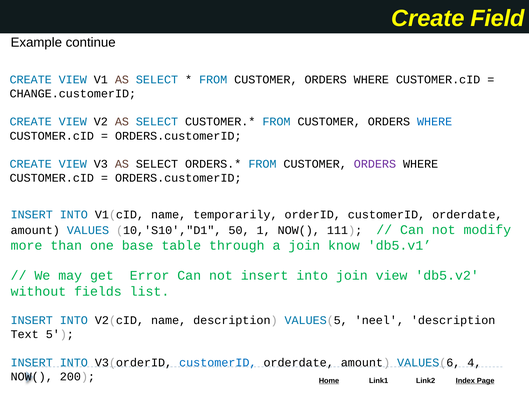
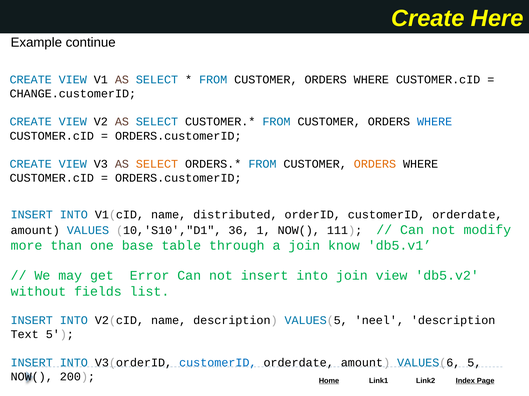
Field: Field -> Here (497, 18)
SELECT colour: black -> orange (157, 164)
ORDERS colour: purple -> orange (375, 164)
temporarily: temporarily -> distributed (235, 215)
50: 50 -> 36 (239, 231)
VALUES(6 4: 4 -> 5 (474, 363)
